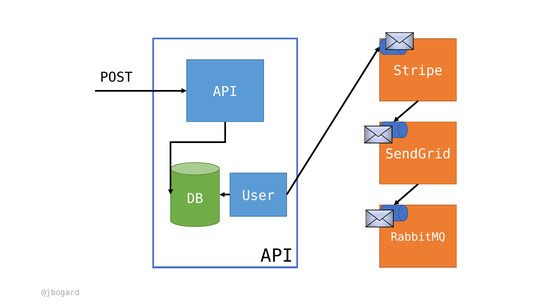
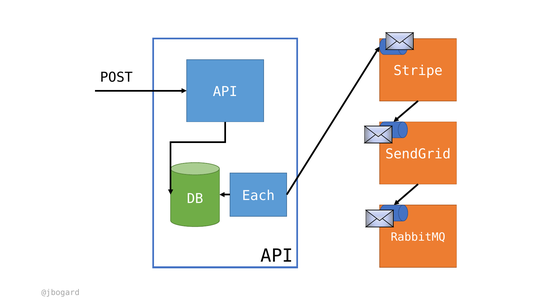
User: User -> Each (258, 195)
